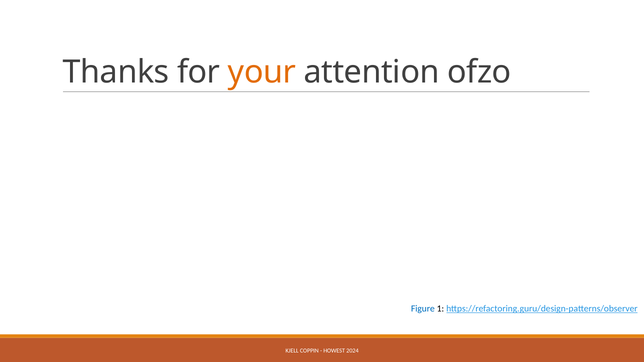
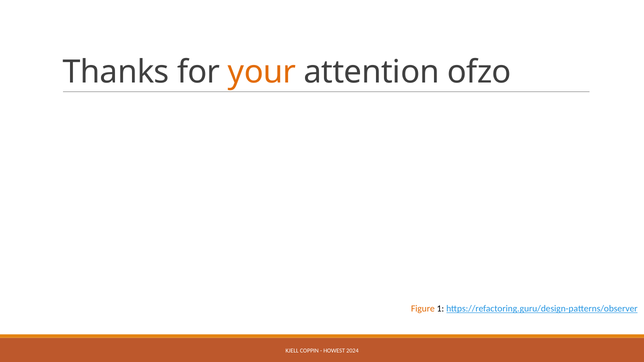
Figure colour: blue -> orange (423, 309)
